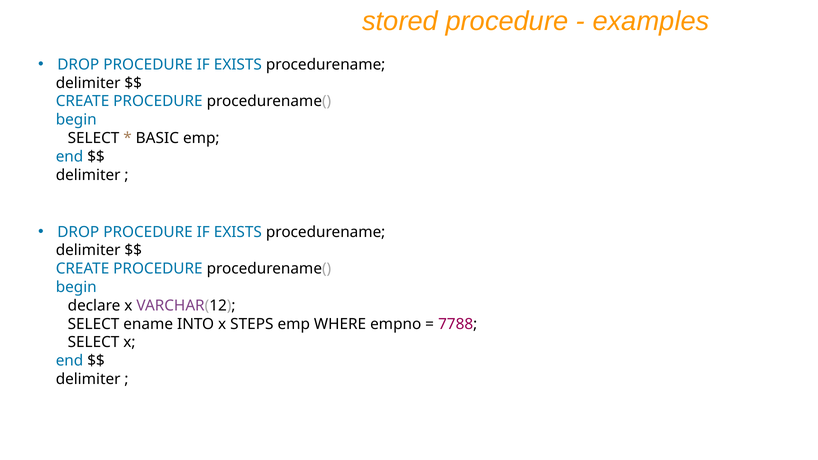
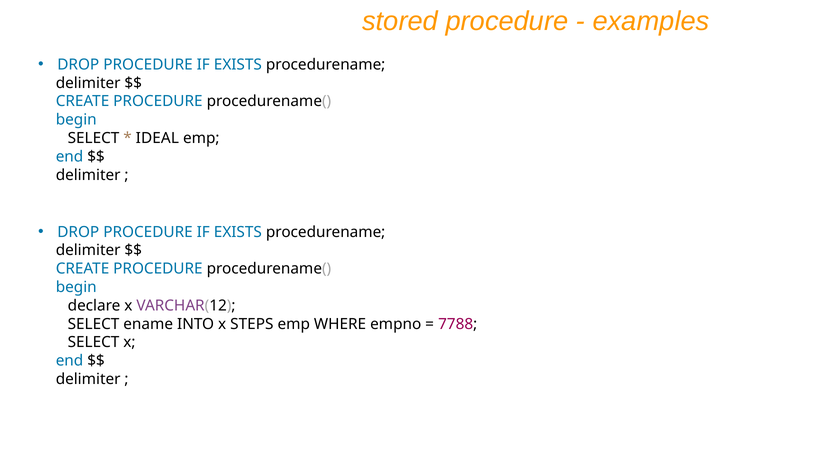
BASIC: BASIC -> IDEAL (157, 138)
